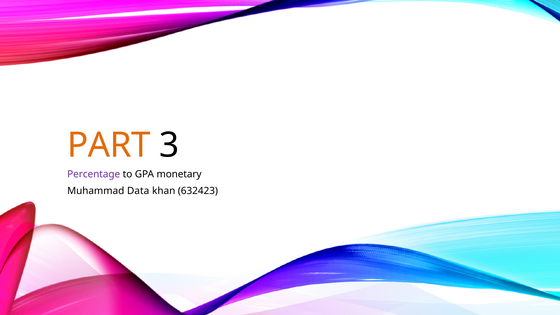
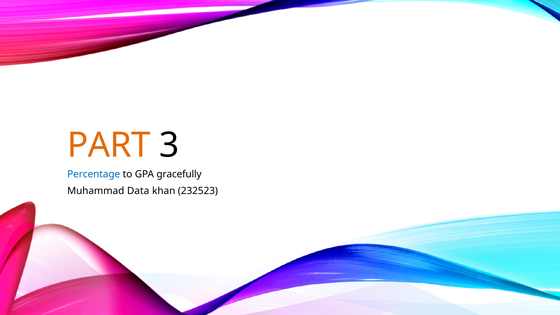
Percentage colour: purple -> blue (94, 174)
monetary: monetary -> gracefully (179, 174)
632423: 632423 -> 232523 (198, 191)
